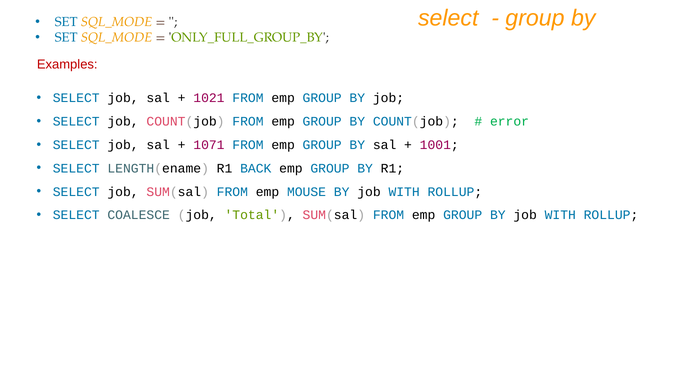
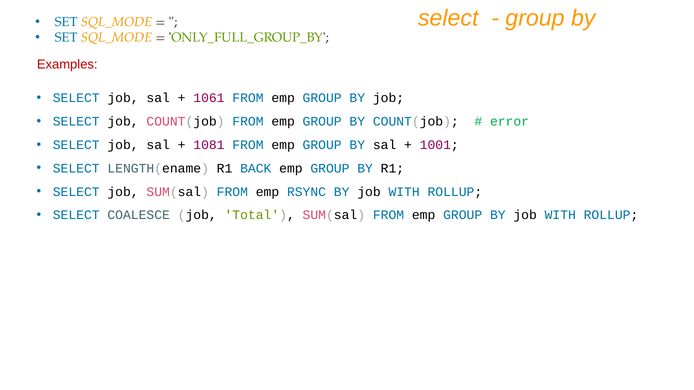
1021: 1021 -> 1061 (209, 98)
1071: 1071 -> 1081 (209, 145)
MOUSE: MOUSE -> RSYNC (307, 192)
